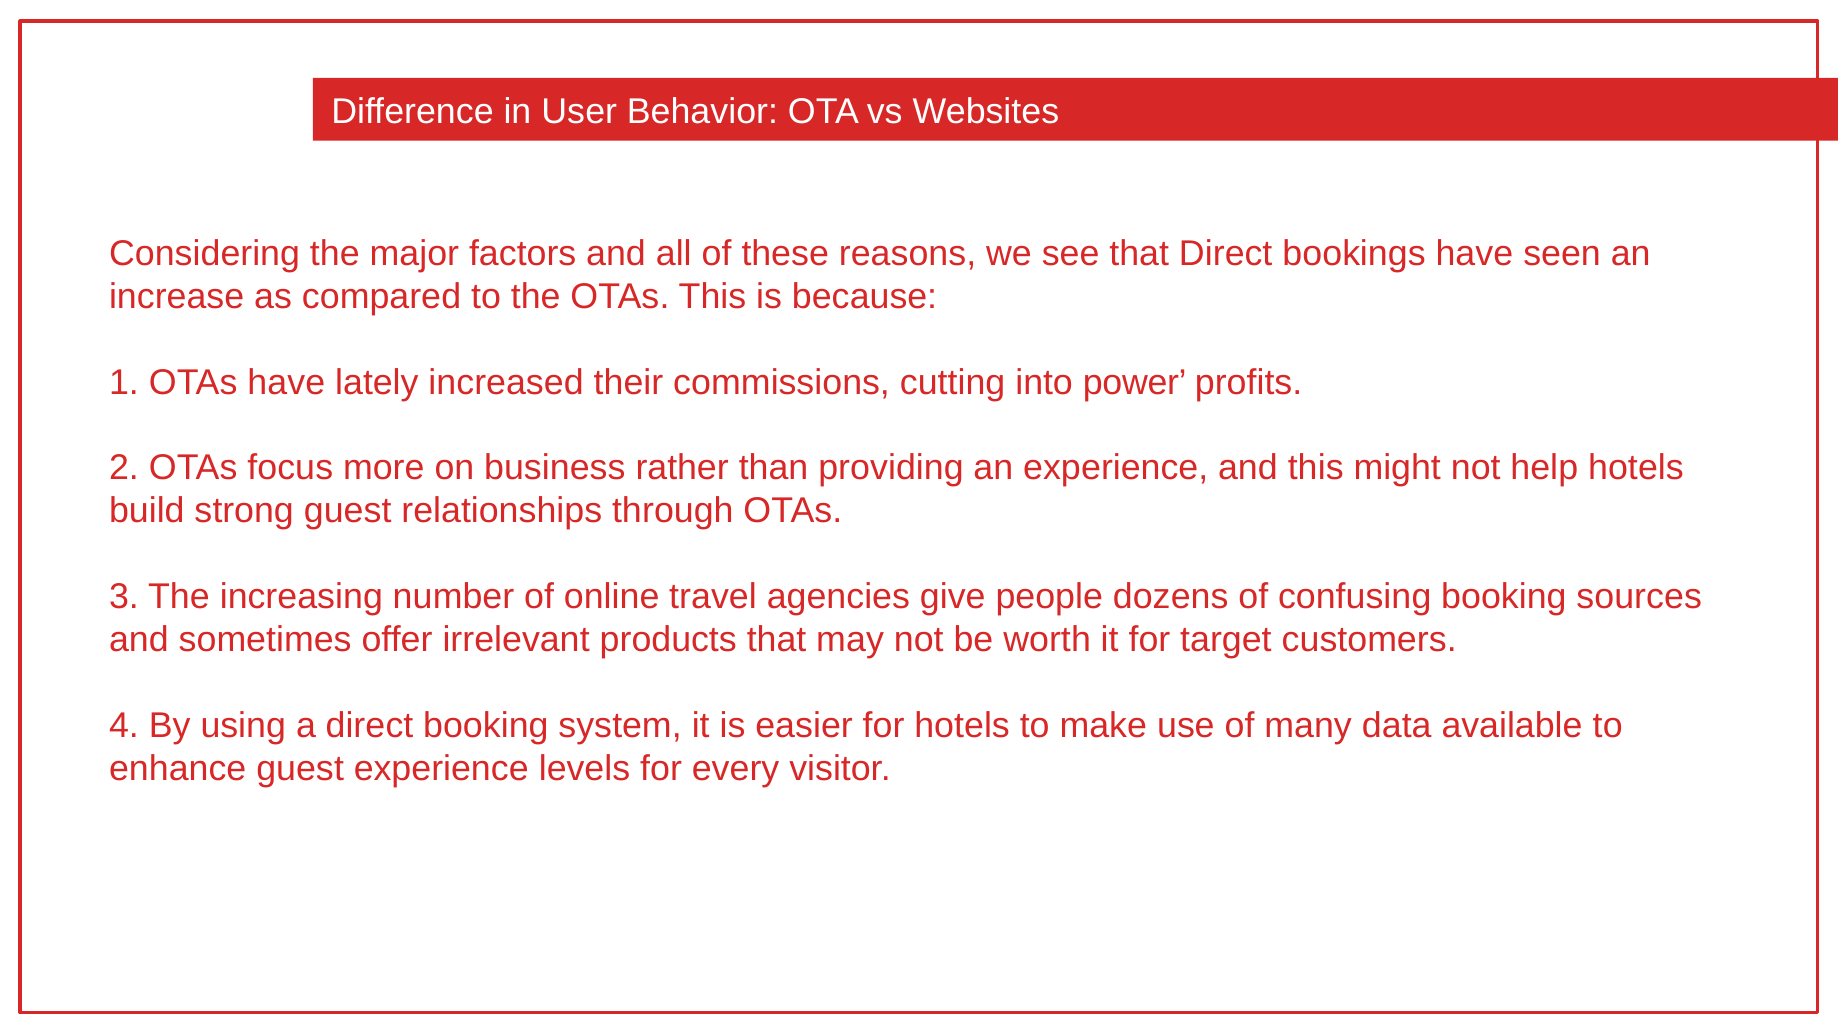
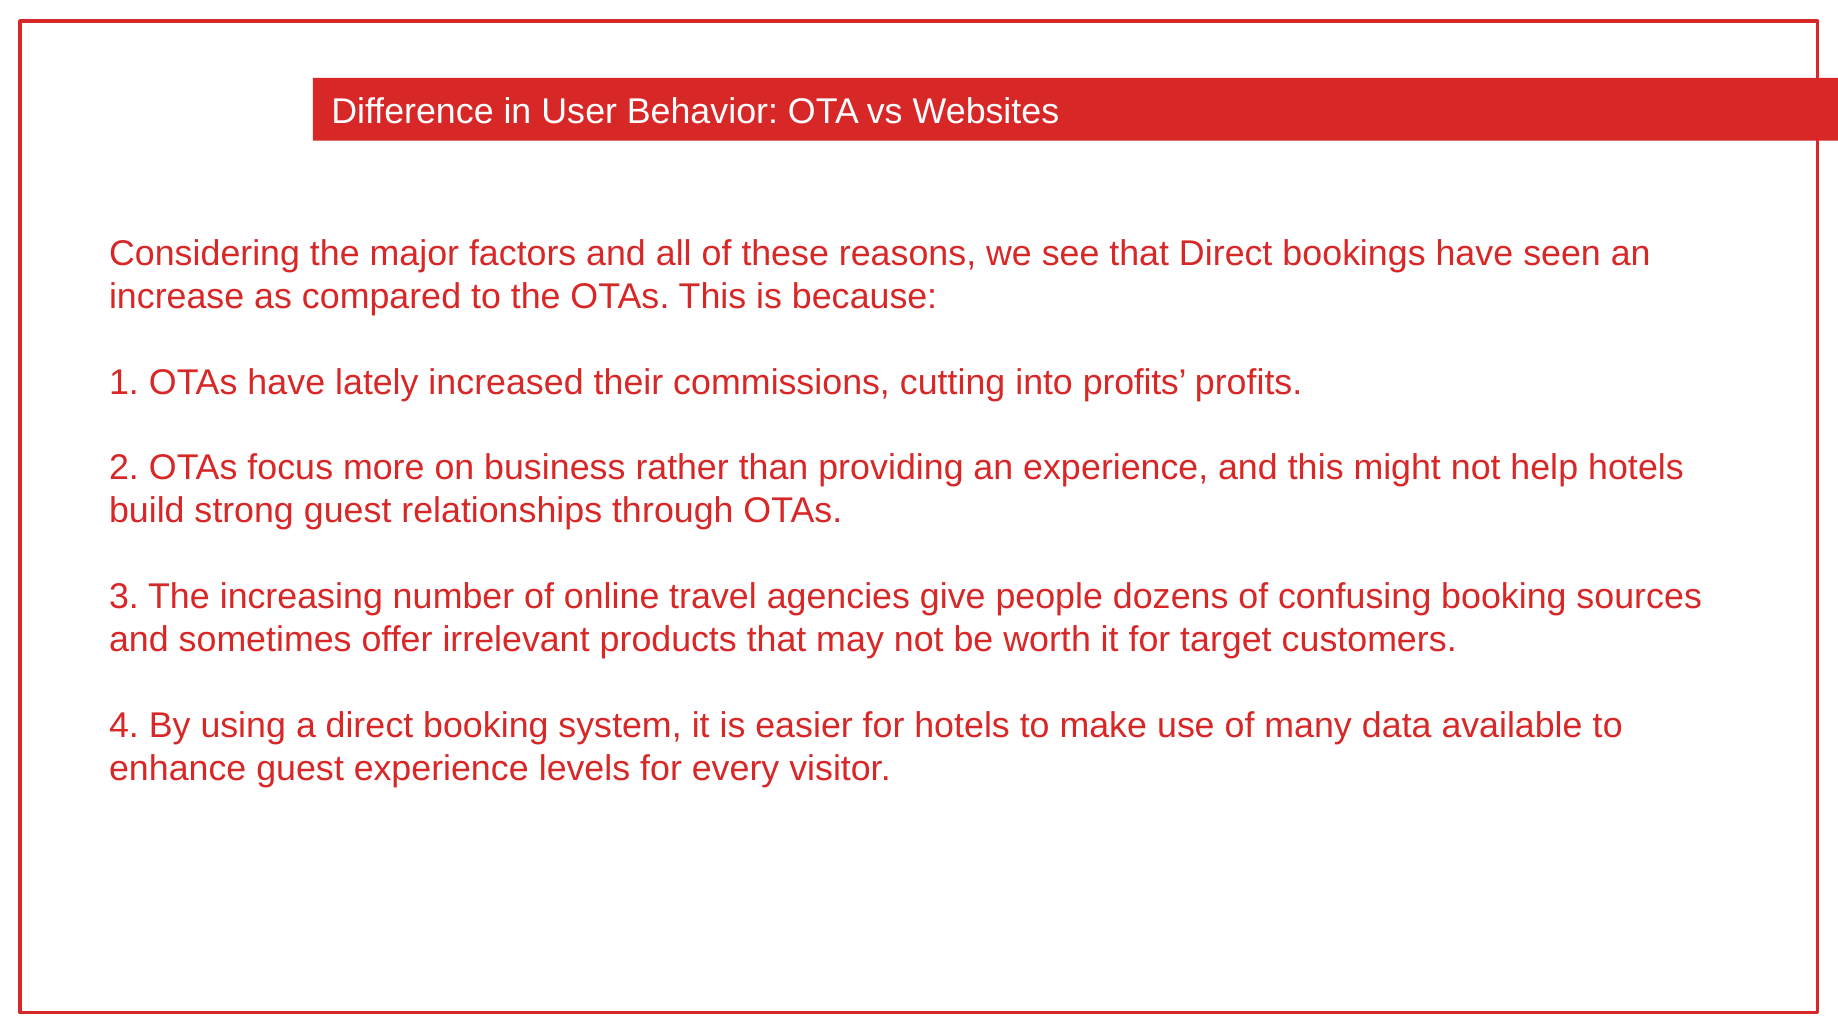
into power: power -> profits (1135, 382)
